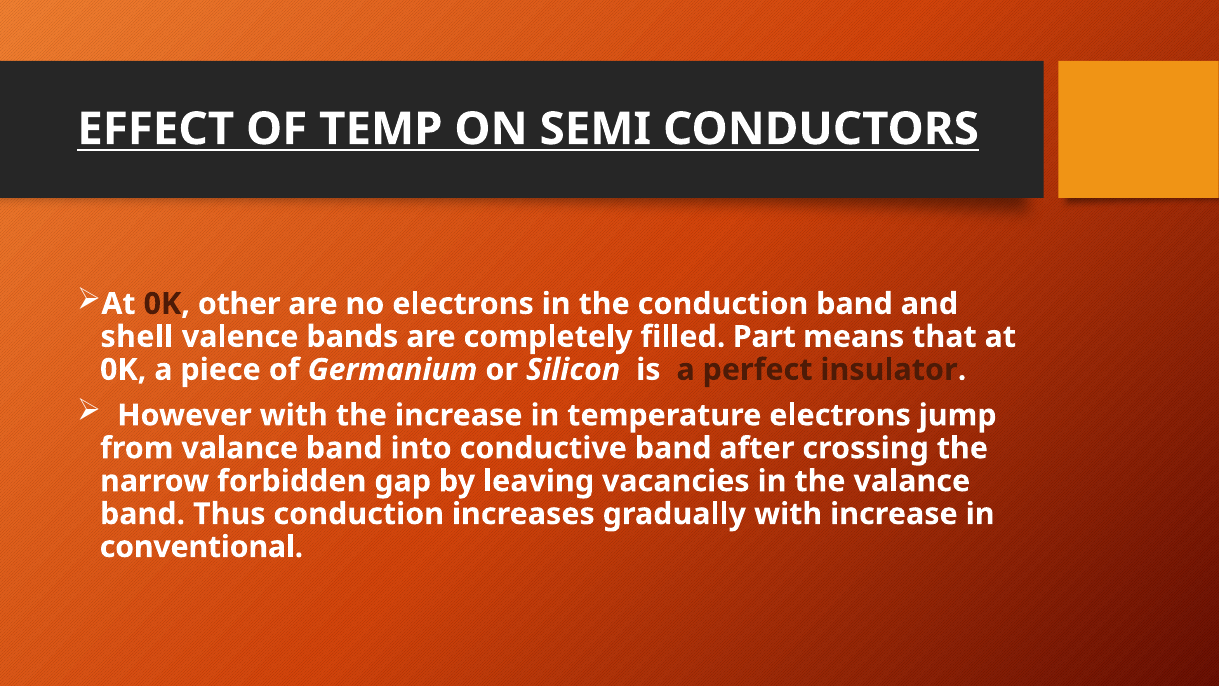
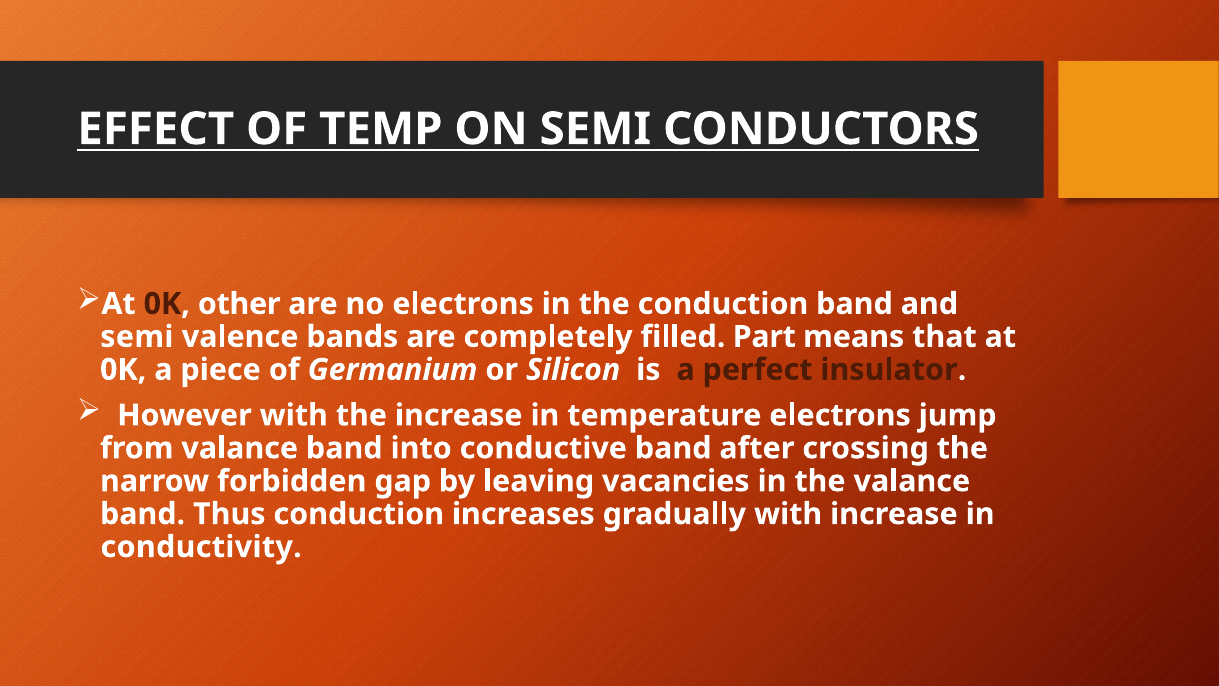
shell: shell -> semi (137, 337)
conventional: conventional -> conductivity (201, 547)
